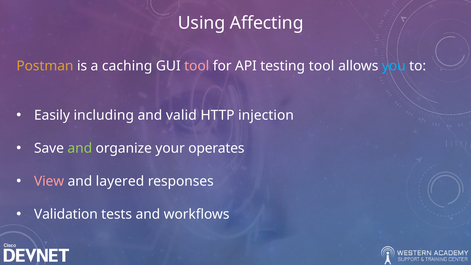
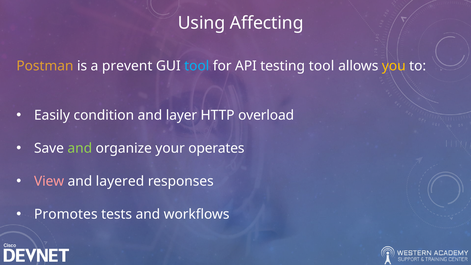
caching: caching -> prevent (127, 66)
tool colour: pink -> light blue (197, 66)
you colour: light blue -> yellow (394, 66)
including: including -> condition (104, 115)
valid: valid -> layer (181, 115)
injection: injection -> overload (266, 115)
Validation: Validation -> Promotes (66, 214)
